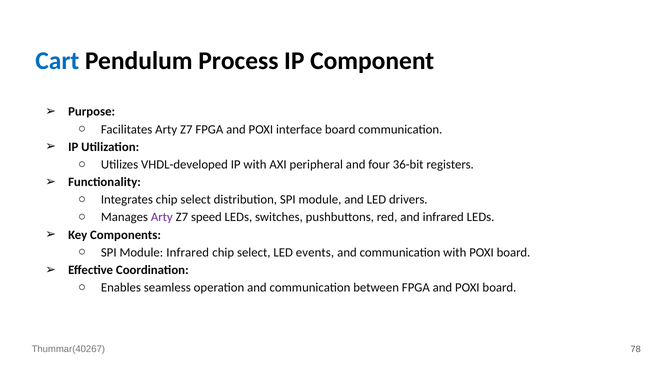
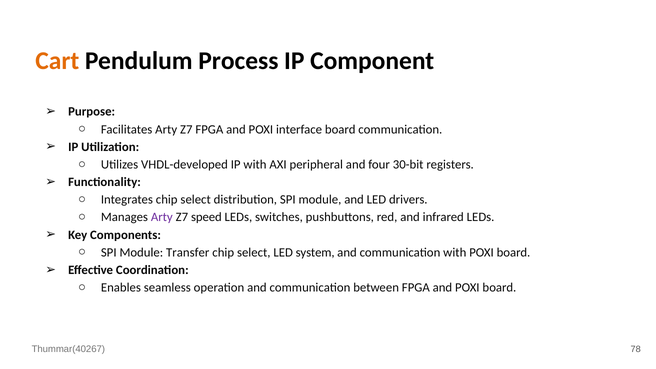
Cart colour: blue -> orange (57, 61)
36-bit: 36-bit -> 30-bit (408, 165)
Module Infrared: Infrared -> Transfer (188, 252)
events: events -> system (315, 252)
